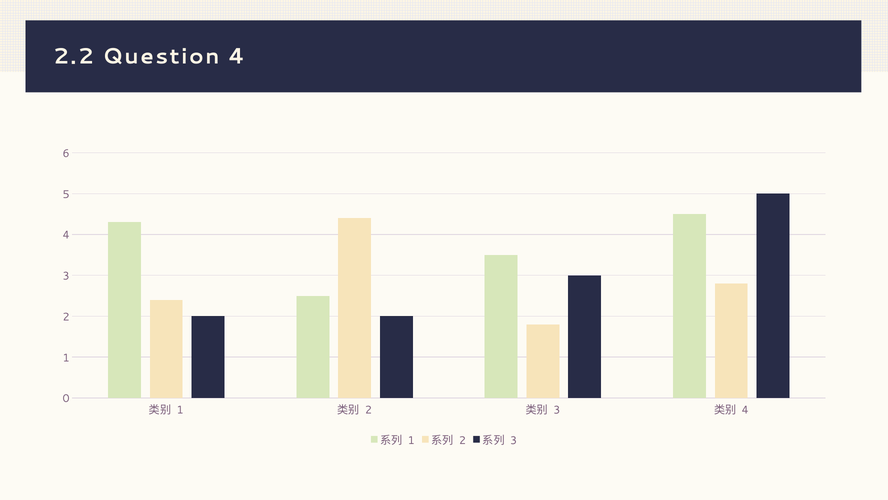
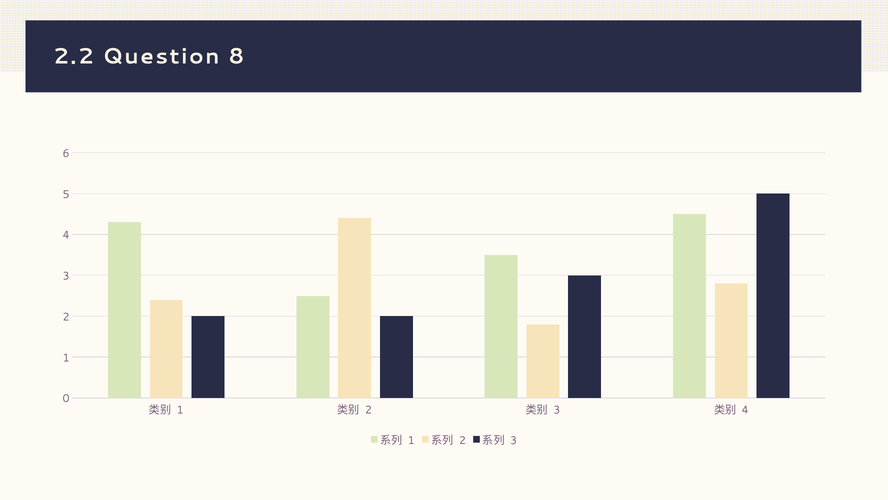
Question 4: 4 -> 8 (236, 56)
